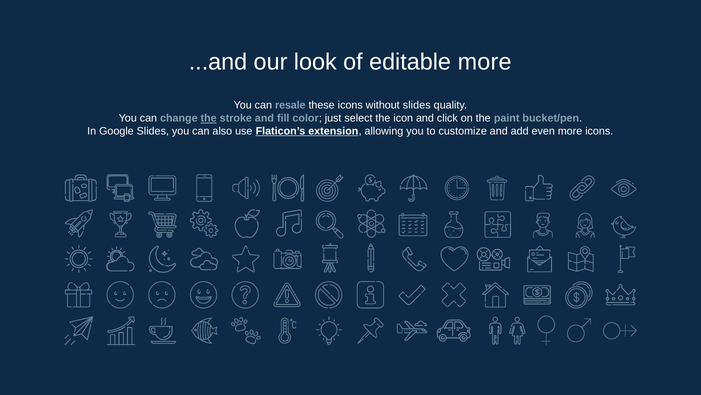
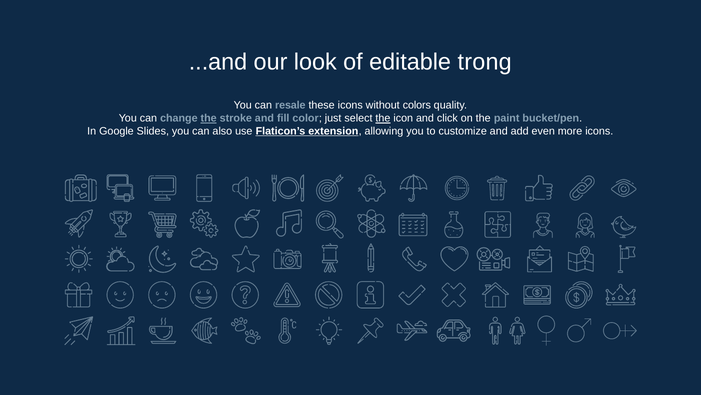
editable more: more -> trong (485, 62)
without slides: slides -> colors (417, 105)
the underline: none -> present (383, 118)
